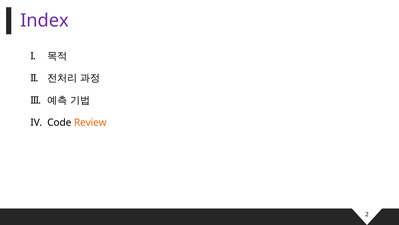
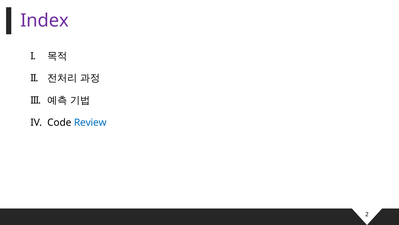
Review colour: orange -> blue (90, 122)
